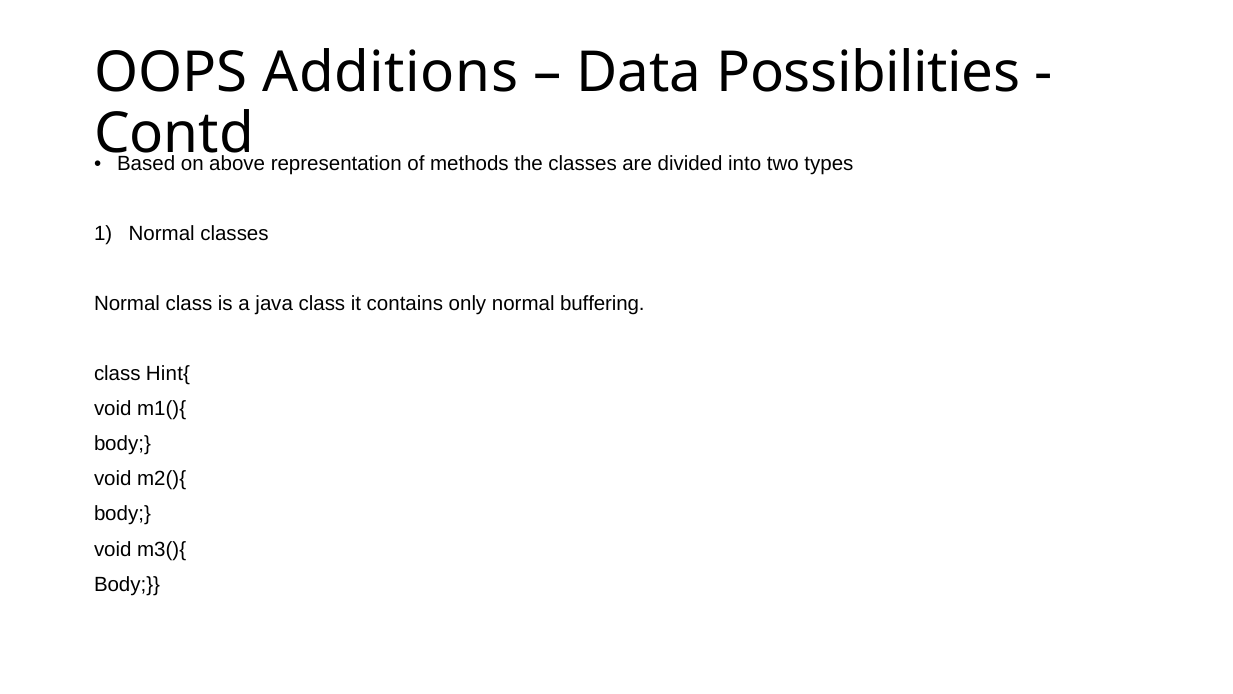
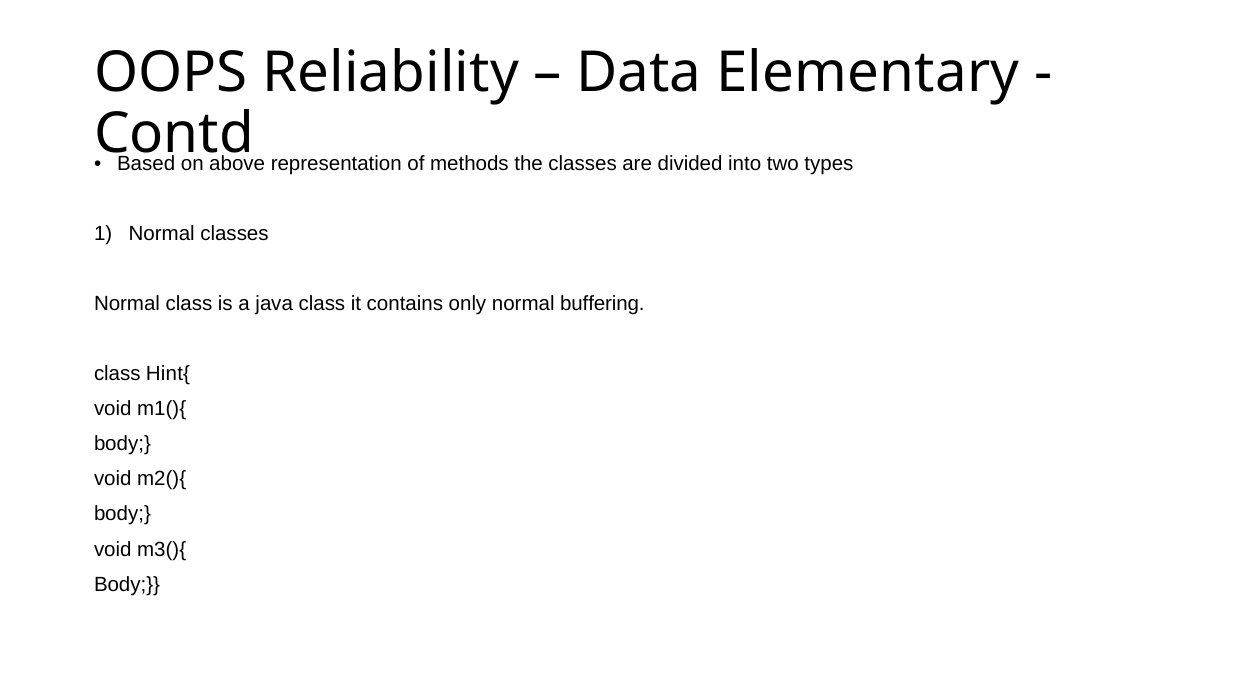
Additions: Additions -> Reliability (391, 73)
Possibilities: Possibilities -> Elementary (868, 73)
